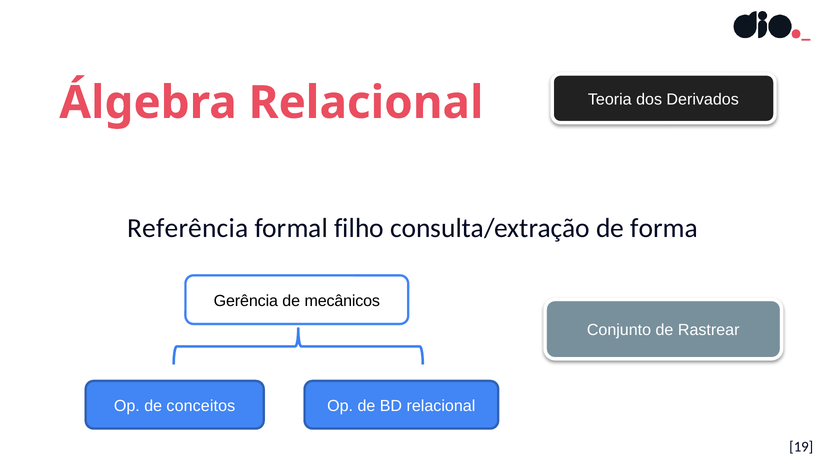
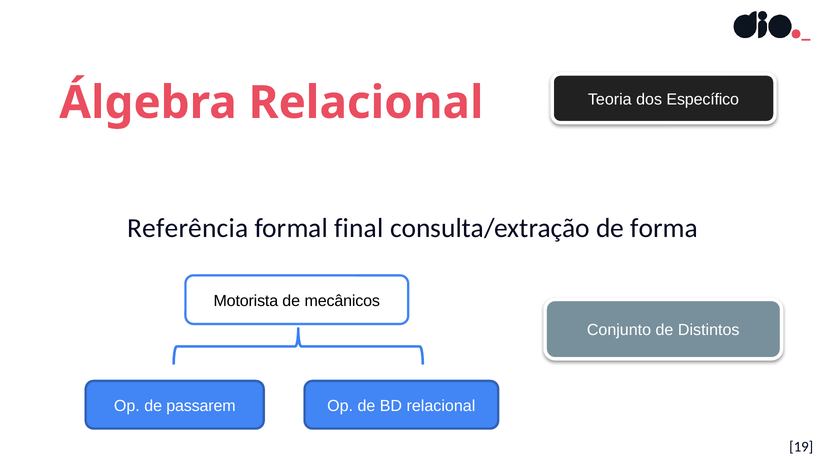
Derivados: Derivados -> Específico (703, 99)
filho: filho -> final (359, 228)
Gerência: Gerência -> Motorista (246, 301)
Rastrear: Rastrear -> Distintos (709, 330)
conceitos: conceitos -> passarem (201, 406)
